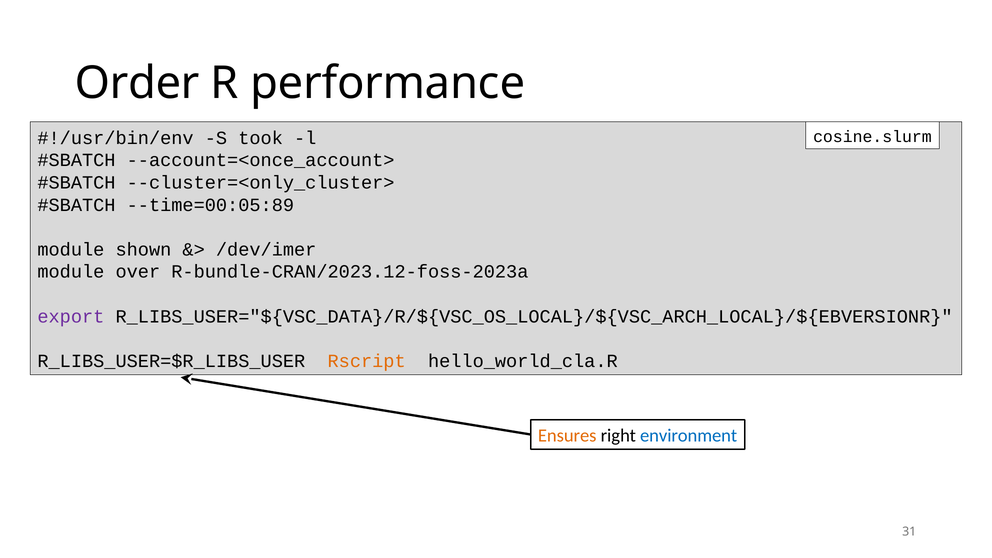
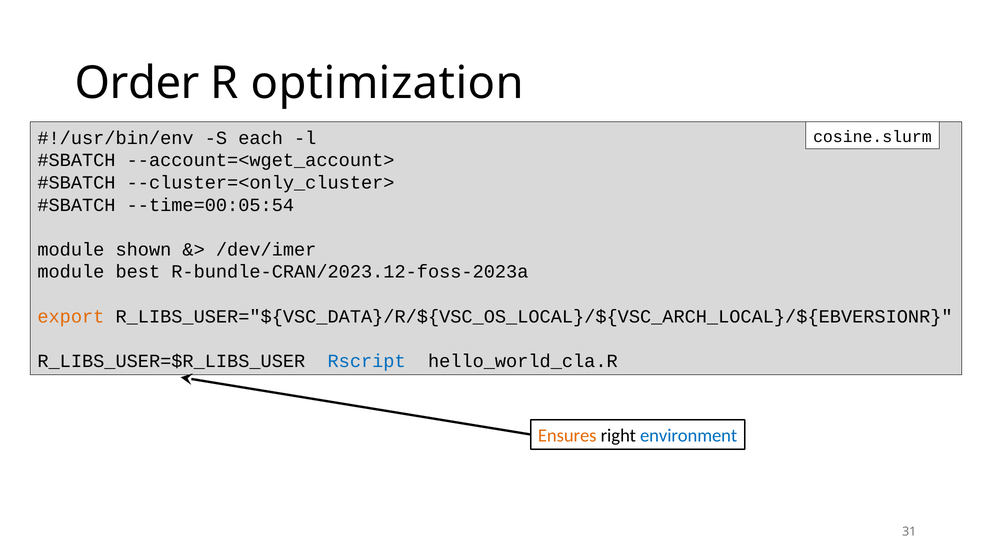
performance: performance -> optimization (387, 83)
took: took -> each (261, 138)
--account=<once_account>: --account=<once_account> -> --account=<wget_account> (261, 160)
--time=00:05:89: --time=00:05:89 -> --time=00:05:54 (210, 205)
over: over -> best (138, 272)
export colour: purple -> orange (71, 316)
Rscript colour: orange -> blue (367, 361)
